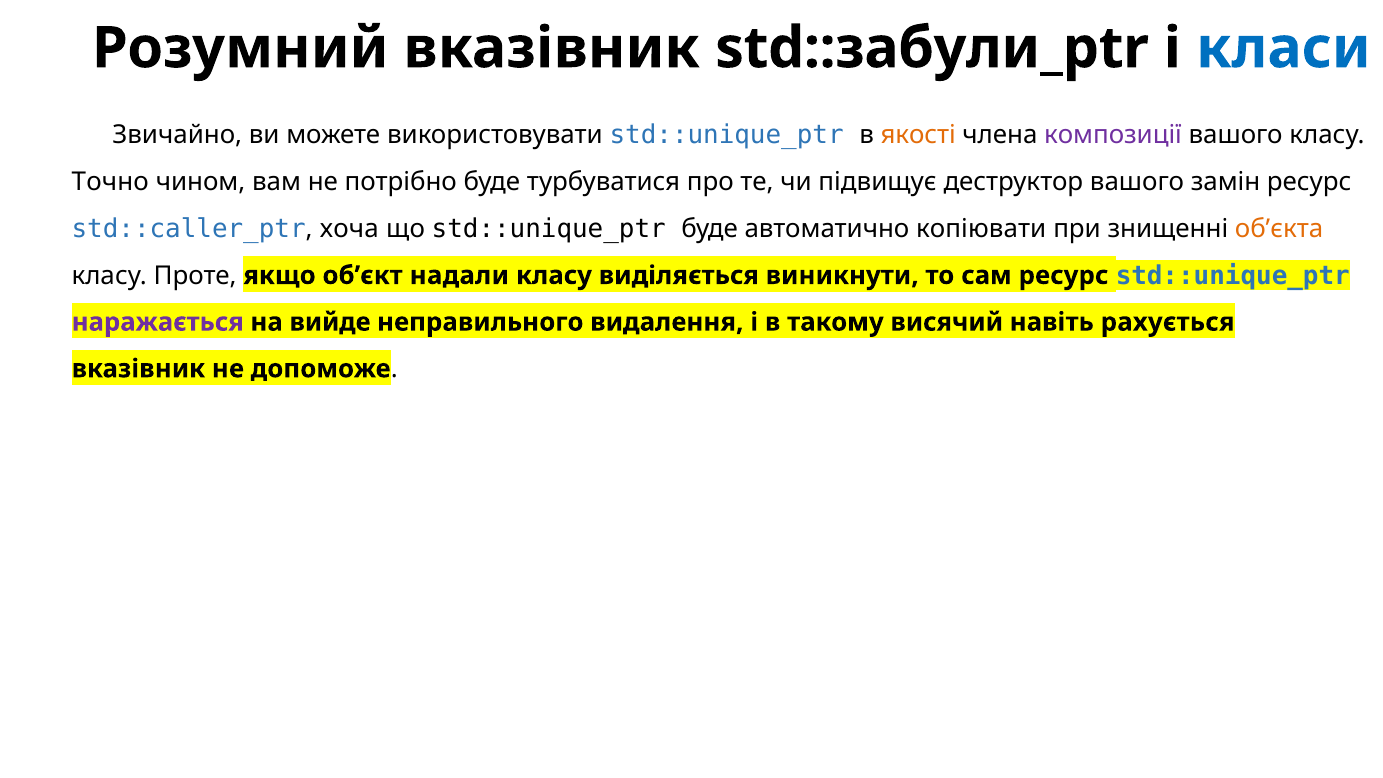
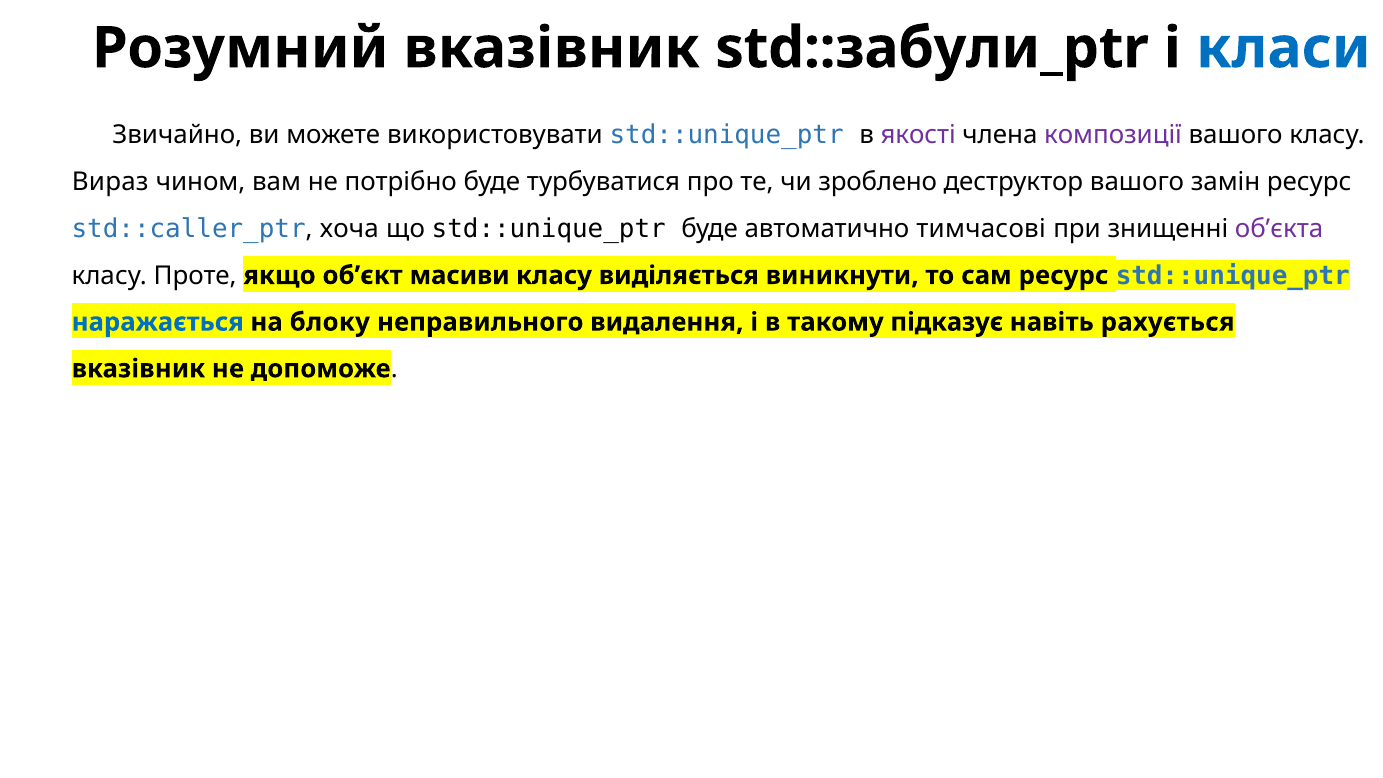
якості colour: orange -> purple (918, 135)
Точно: Точно -> Вираз (110, 182)
підвищує: підвищує -> зроблено (878, 182)
копіювати: копіювати -> тимчасові (981, 229)
об’єкта colour: orange -> purple (1279, 229)
надали: надали -> масиви (460, 275)
наражається colour: purple -> blue (158, 322)
вийде: вийде -> блоку (330, 322)
висячий: висячий -> підказує (947, 322)
